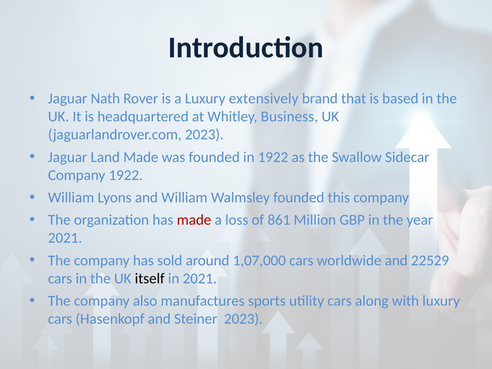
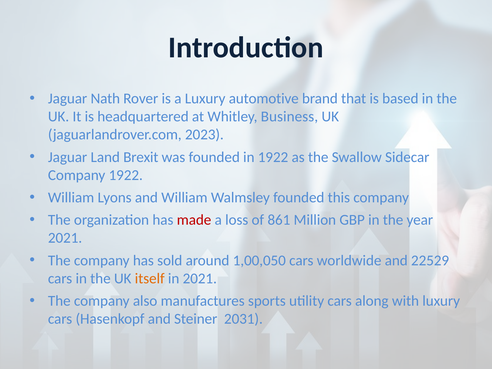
extensively: extensively -> automotive (264, 99)
Land Made: Made -> Brexit (141, 157)
1,07,000: 1,07,000 -> 1,00,050 (259, 260)
itself colour: black -> orange (150, 278)
Steiner 2023: 2023 -> 2031 (243, 319)
